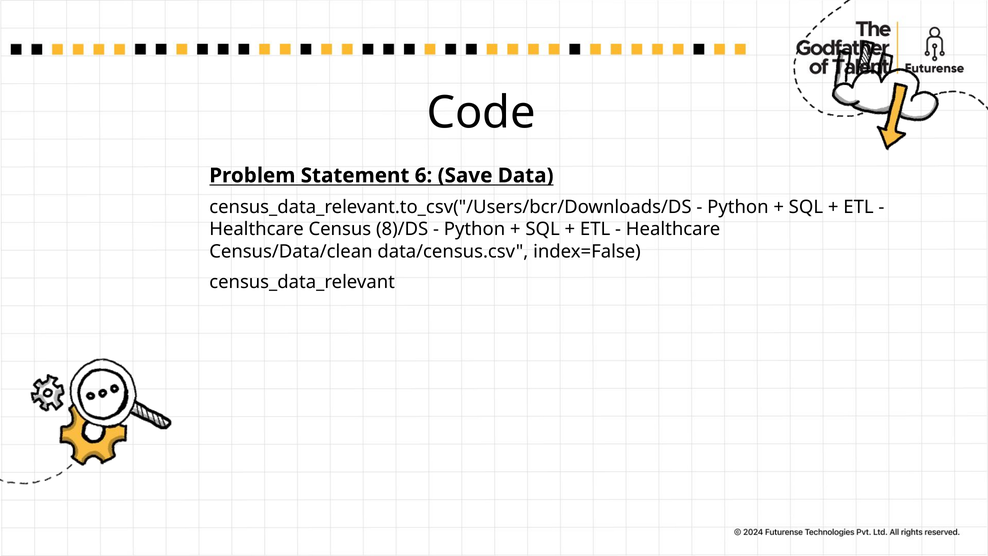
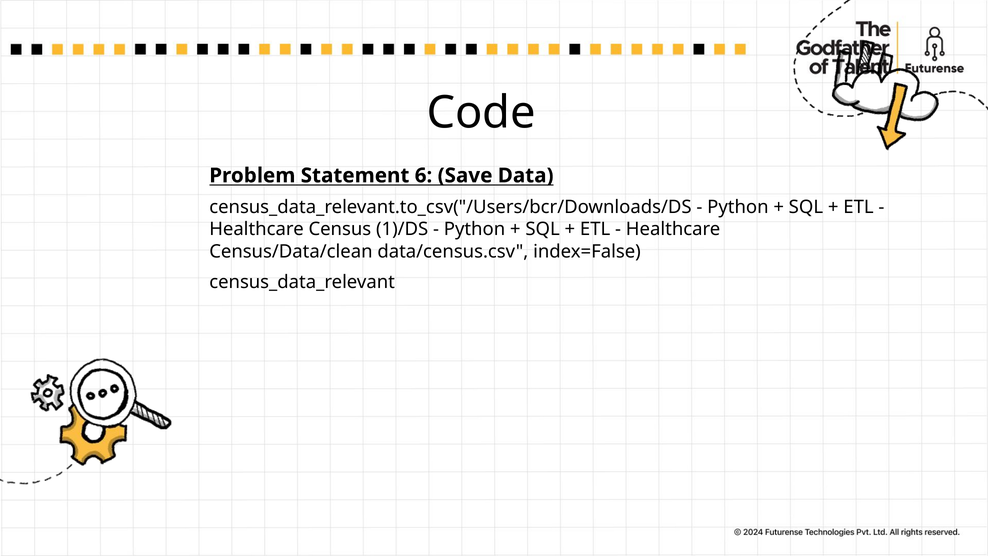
8)/DS: 8)/DS -> 1)/DS (402, 229)
